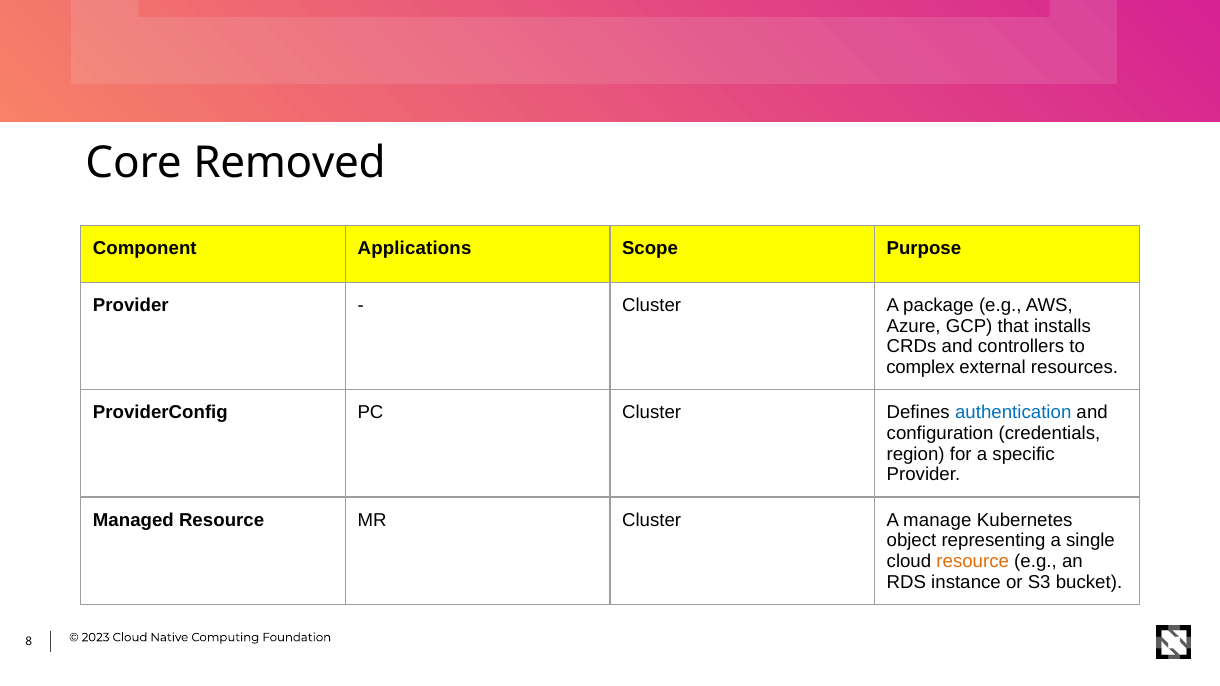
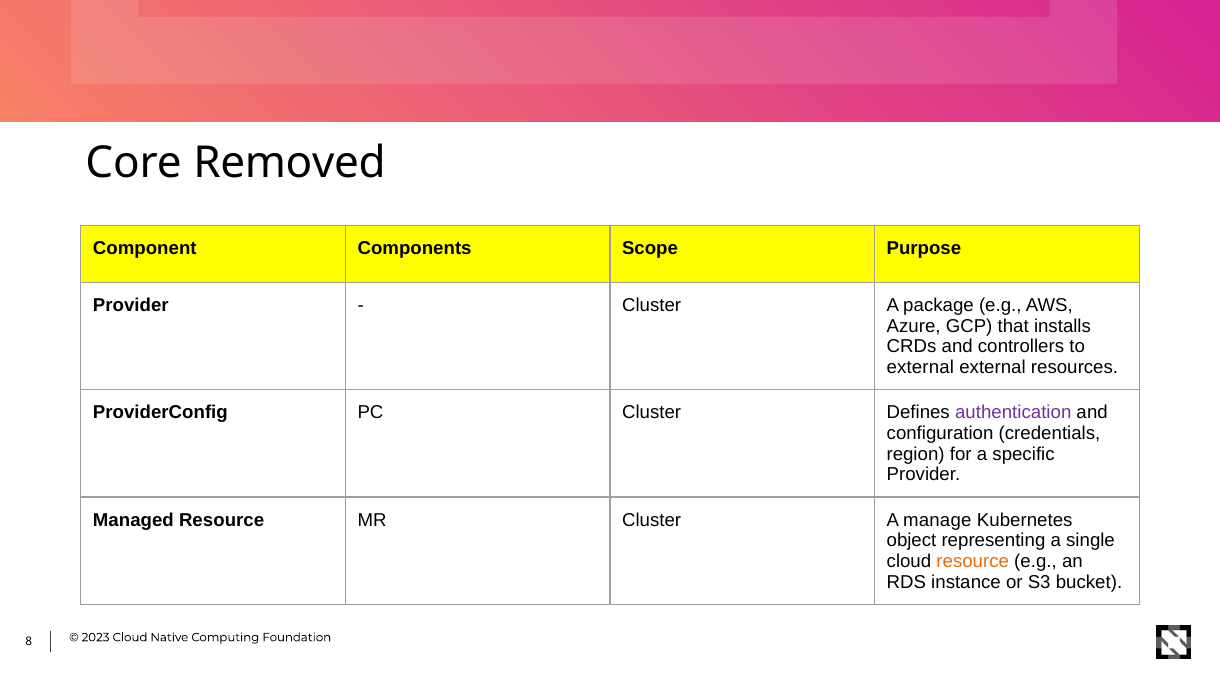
Applications: Applications -> Components (415, 249)
complex: complex -> external (920, 368)
authentication colour: blue -> purple (1013, 413)
